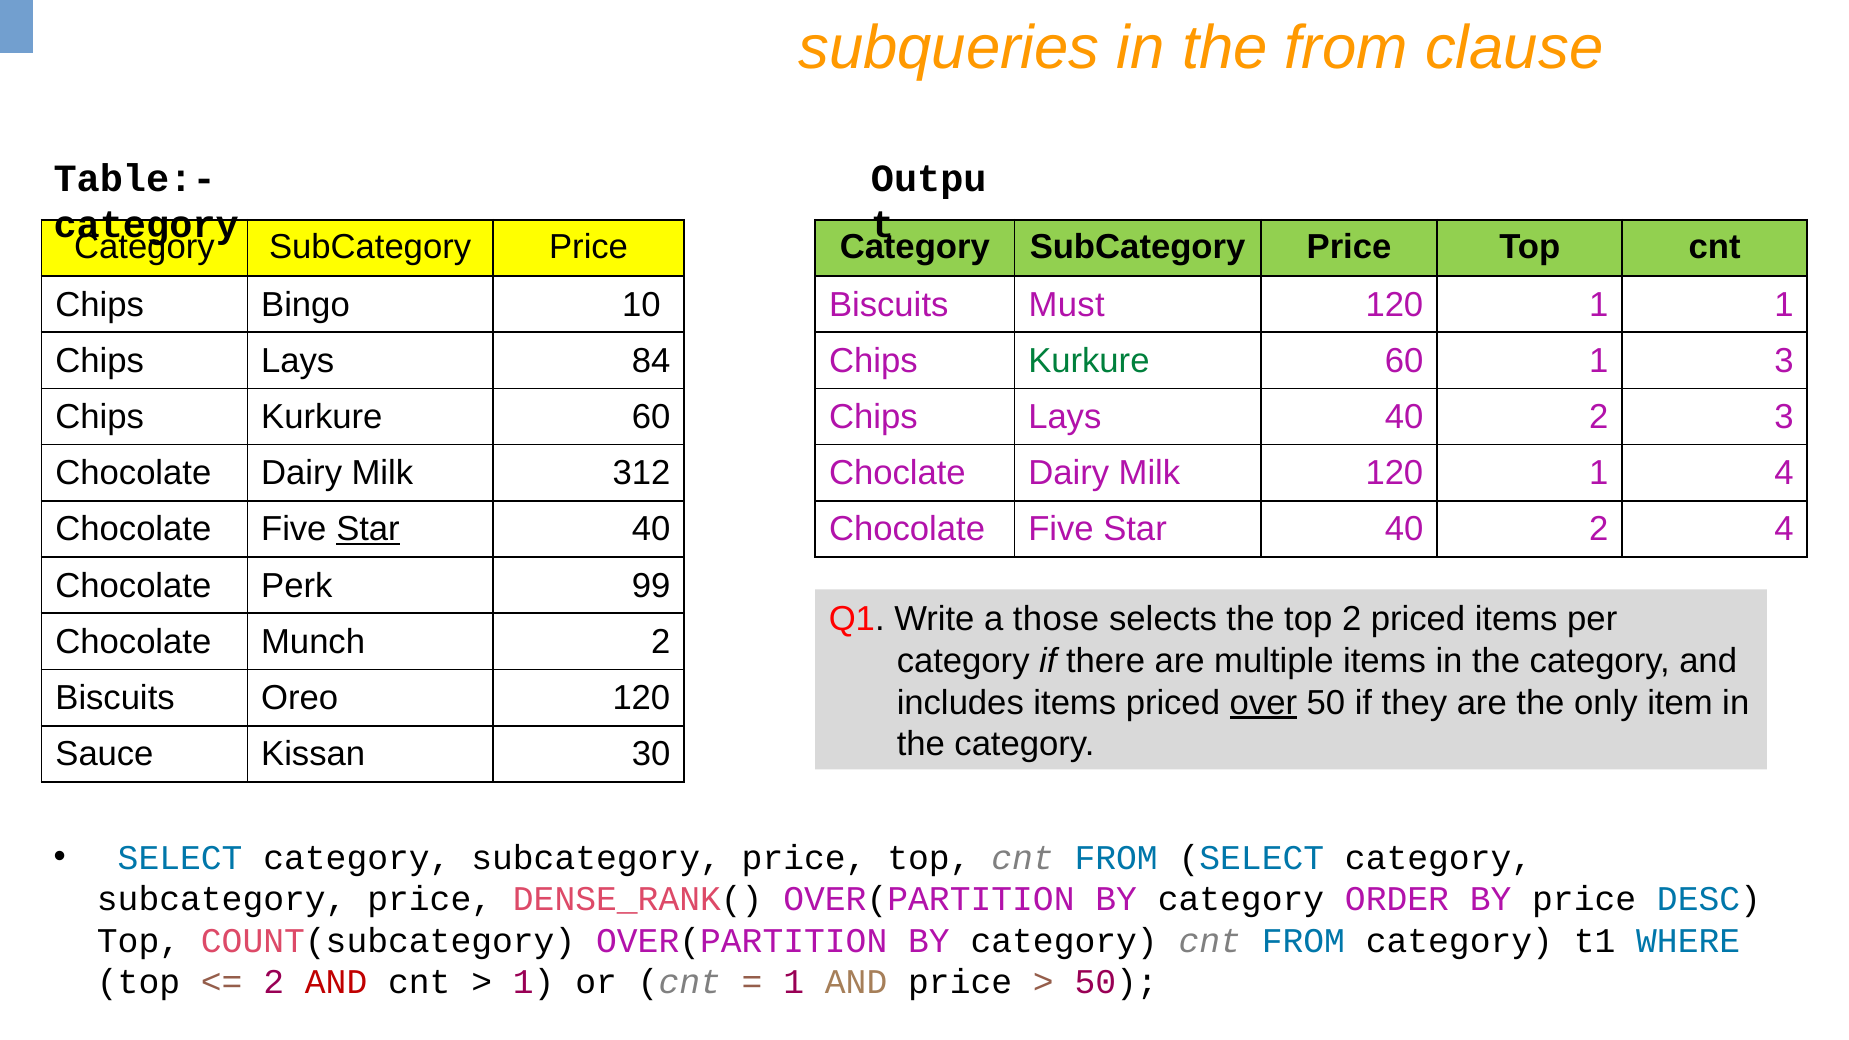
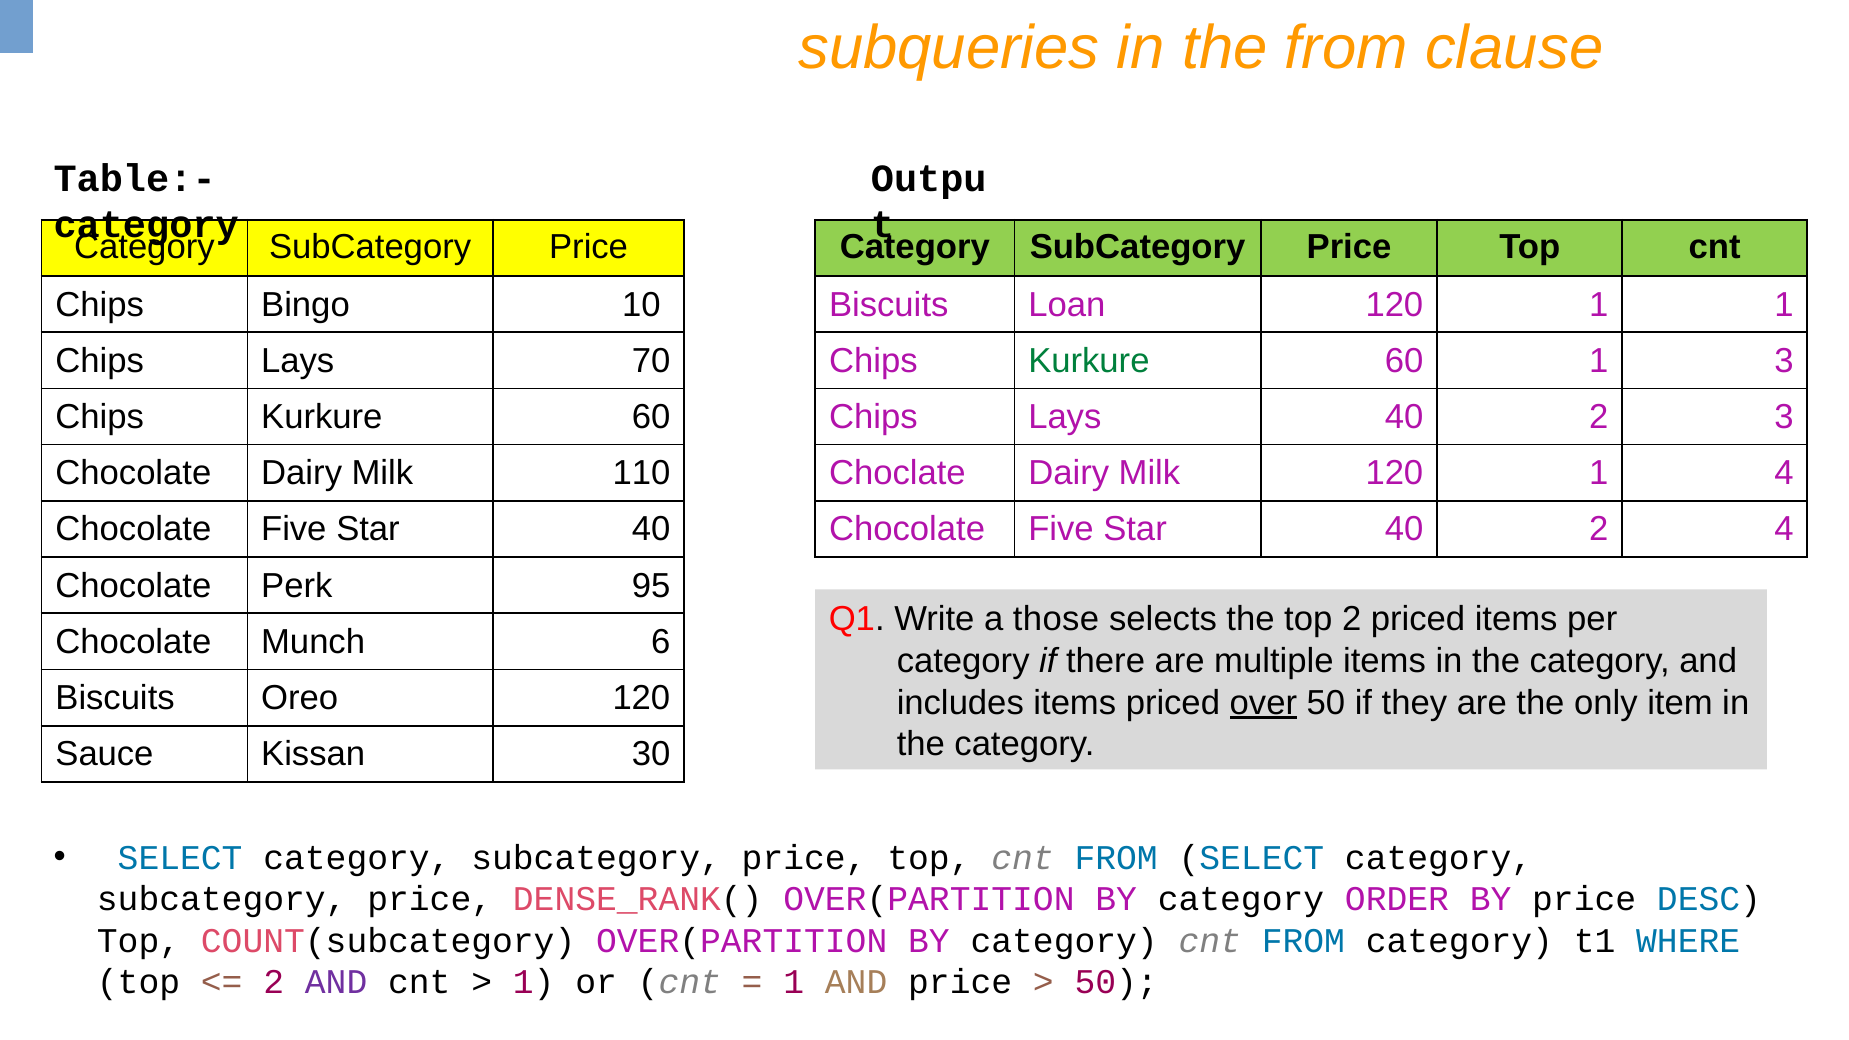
Must: Must -> Loan (1067, 305)
84: 84 -> 70 (651, 361)
312: 312 -> 110 (641, 473)
Star underline: present -> none (368, 530)
99: 99 -> 95 (651, 586)
Munch 2: 2 -> 6 (661, 642)
AND colour: red -> purple (336, 983)
